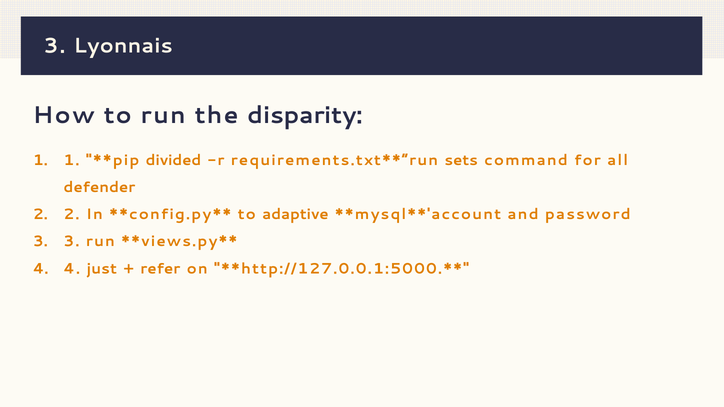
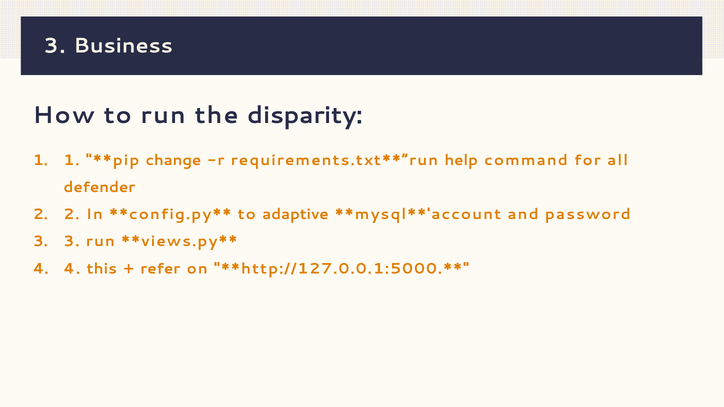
Lyonnais: Lyonnais -> Business (123, 46)
divided: divided -> change (173, 160)
sets: sets -> help (461, 160)
just: just -> this (102, 269)
